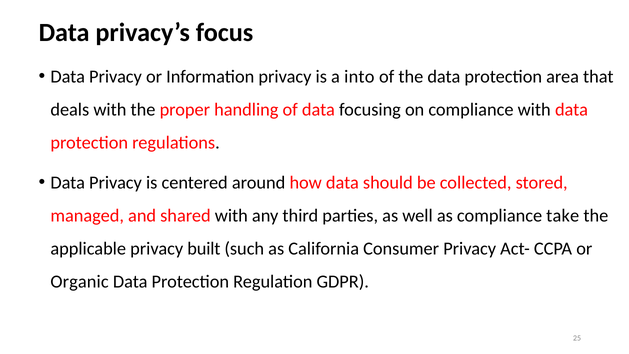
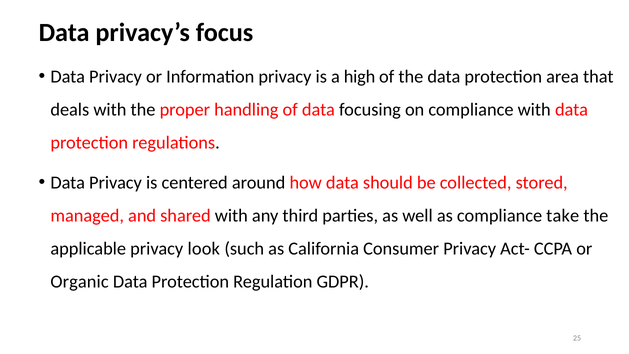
into: into -> high (360, 77)
built: built -> look (204, 249)
